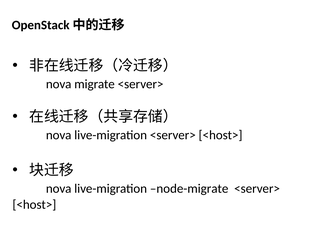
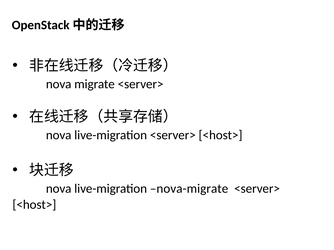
node-migrate: node-migrate -> nova-migrate (189, 189)
